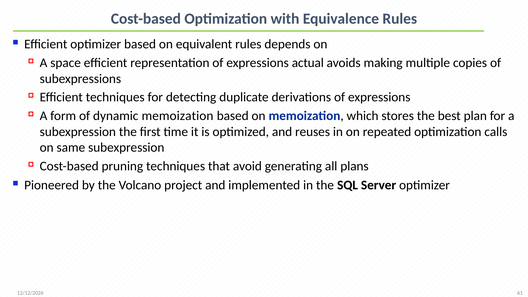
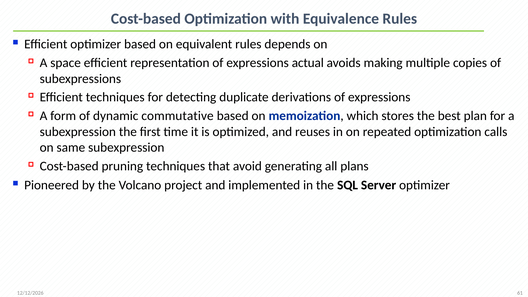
dynamic memoization: memoization -> commutative (178, 116)
